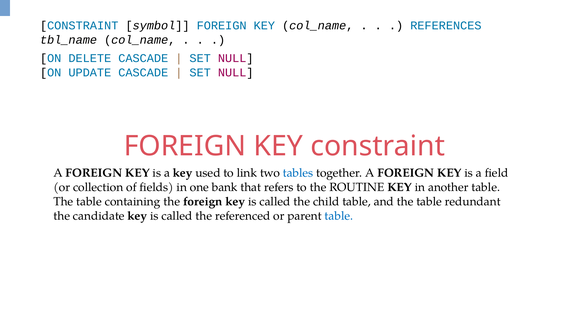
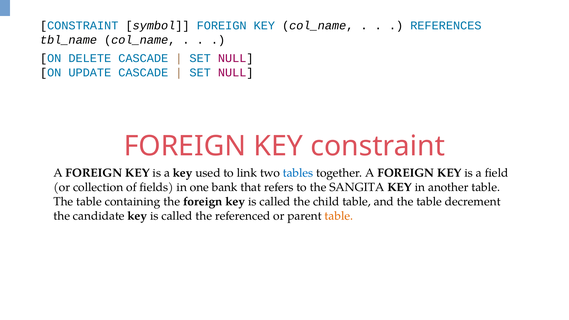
ROUTINE: ROUTINE -> SANGITA (357, 187)
redundant: redundant -> decrement (473, 202)
table colour: blue -> orange (339, 216)
